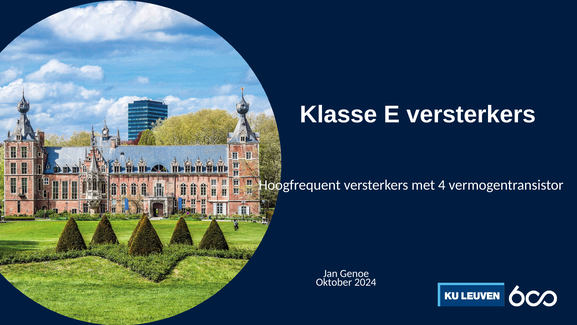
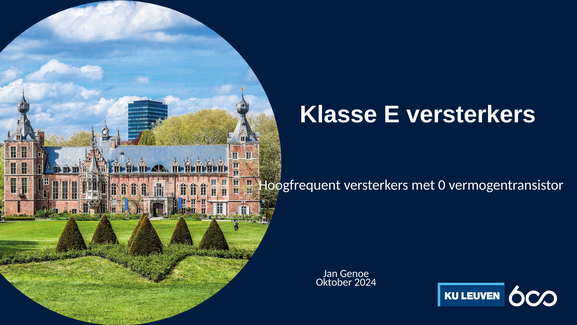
4: 4 -> 0 (442, 185)
